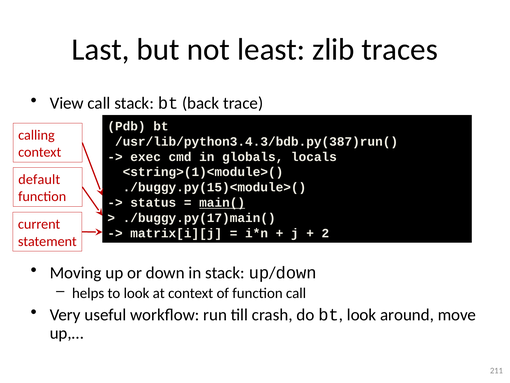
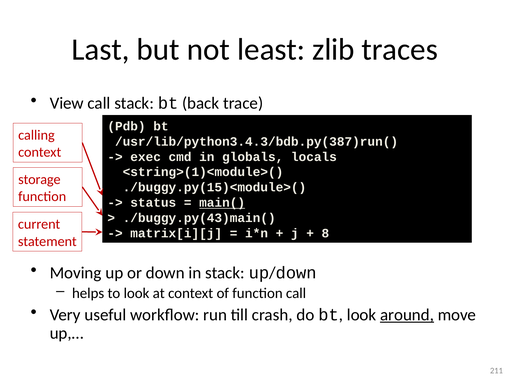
default: default -> storage (39, 179)
./buggy.py(17)main(: ./buggy.py(17)main( -> ./buggy.py(43)main( (199, 218)
2: 2 -> 8 (325, 233)
around underline: none -> present (407, 315)
